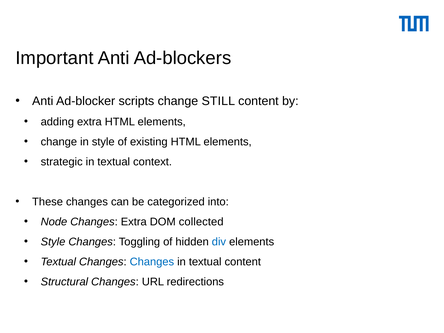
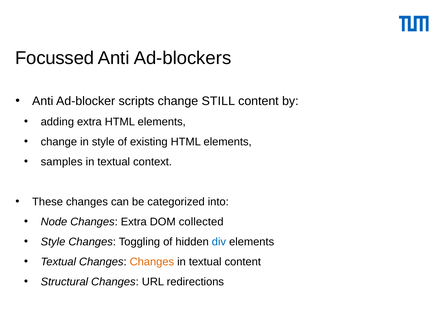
Important: Important -> Focussed (55, 58)
strategic: strategic -> samples (62, 162)
Changes colour: blue -> orange (152, 262)
